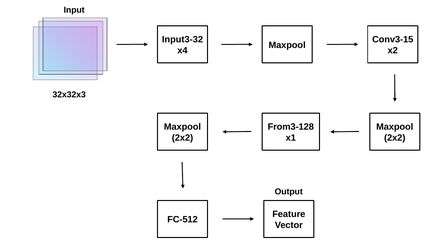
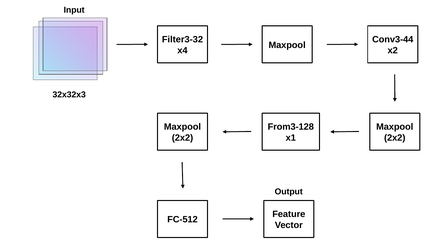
Input3-32: Input3-32 -> Filter3-32 (182, 40)
Conv3-15: Conv3-15 -> Conv3-44 (393, 40)
